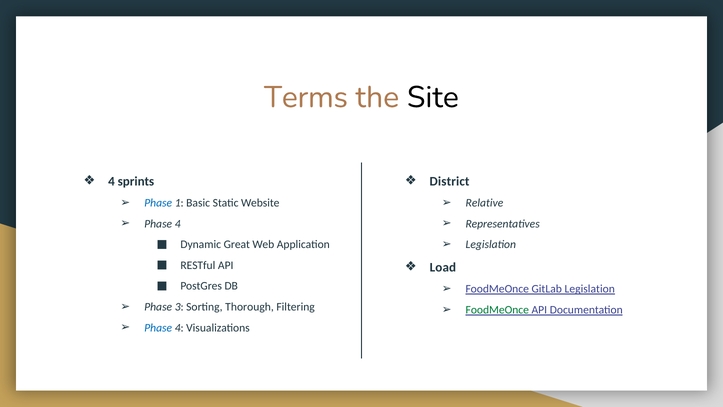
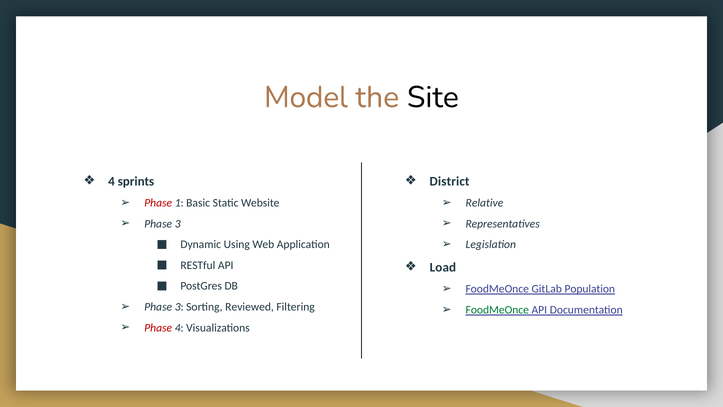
Terms: Terms -> Model (306, 97)
Phase colour: blue -> red (158, 203)
4: 4 -> 3 (178, 224)
Great: Great -> Using (237, 244)
GitLab Legislation: Legislation -> Population (590, 289)
Thorough: Thorough -> Reviewed (250, 307)
Phase colour: blue -> red (158, 327)
